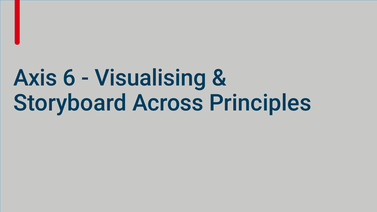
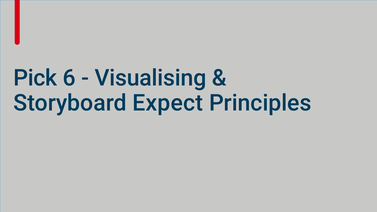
Axis: Axis -> Pick (35, 78)
Across: Across -> Expect (168, 103)
